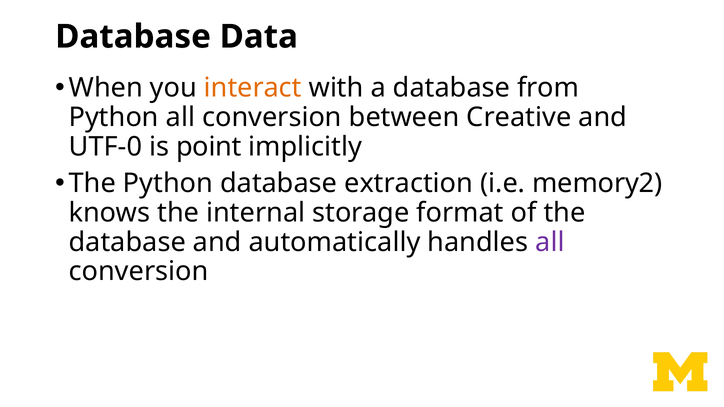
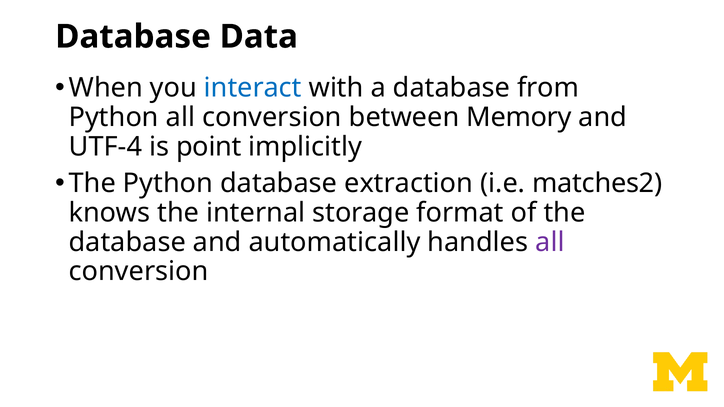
interact colour: orange -> blue (253, 88)
Creative: Creative -> Memory (519, 117)
UTF-0: UTF-0 -> UTF-4 (105, 147)
memory2: memory2 -> matches2 (597, 184)
